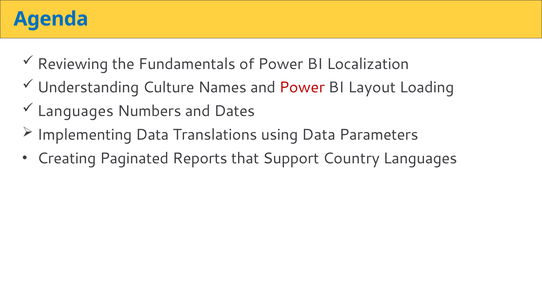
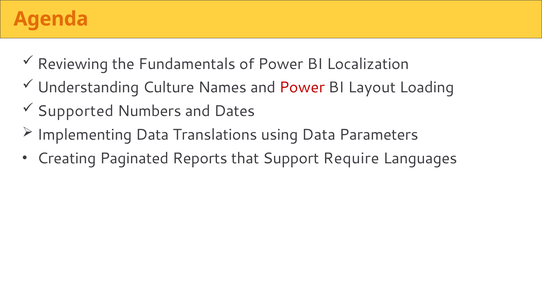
Agenda colour: blue -> orange (51, 19)
Languages: Languages -> Supported (75, 111)
Country: Country -> Require (351, 158)
